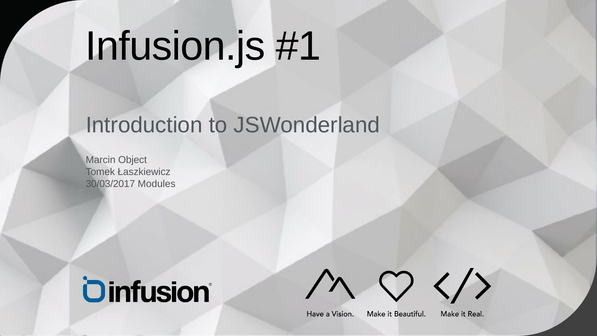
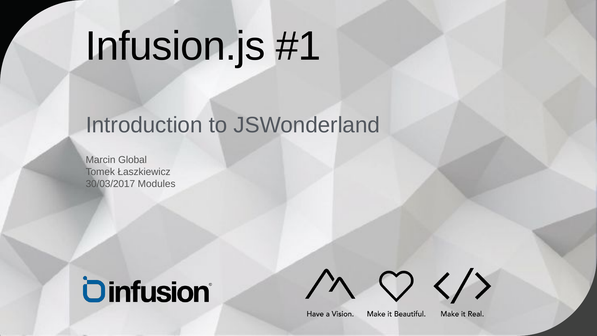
Object: Object -> Global (133, 160)
